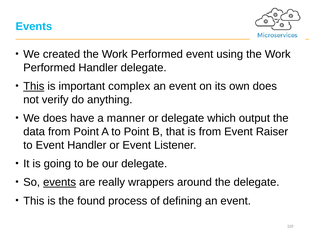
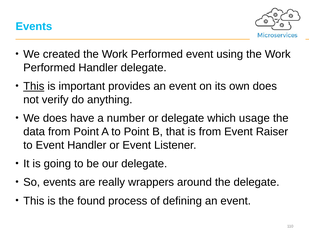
complex: complex -> provides (129, 86)
manner: manner -> number (126, 118)
output: output -> usage (254, 118)
events underline: present -> none (60, 182)
